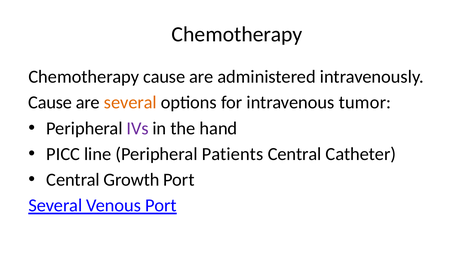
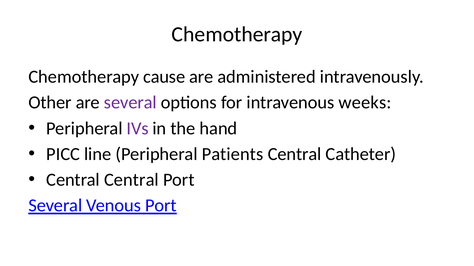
Cause: Cause -> Other (50, 103)
several colour: orange -> purple (130, 103)
tumor: tumor -> weeks (365, 103)
Central Growth: Growth -> Central (131, 180)
